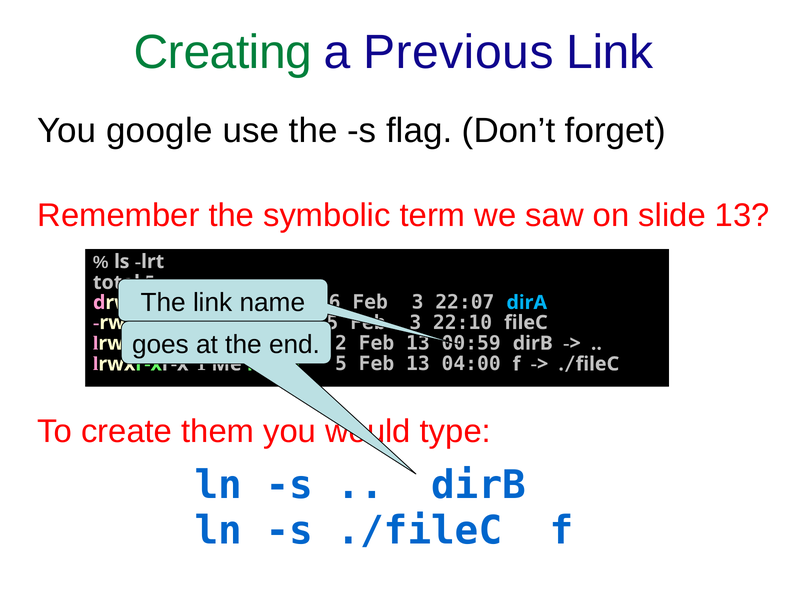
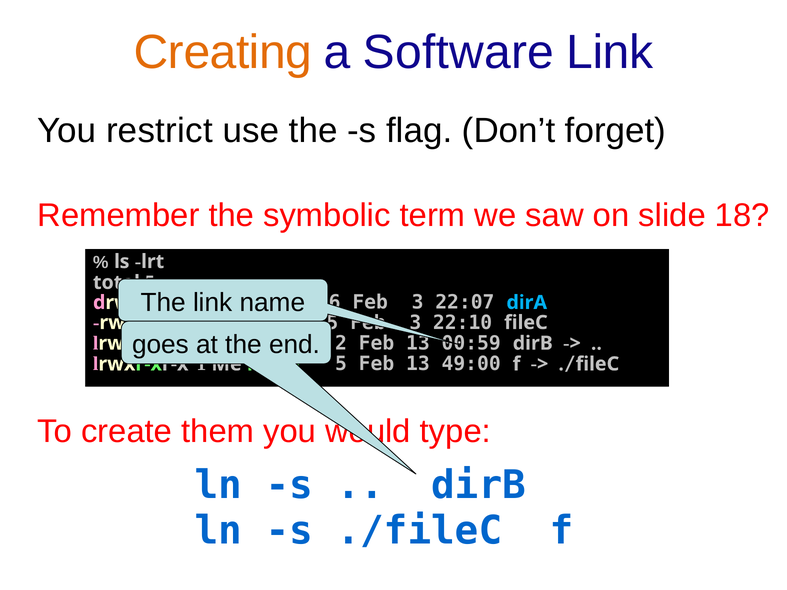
Creating colour: green -> orange (223, 52)
Previous: Previous -> Software (459, 52)
google: google -> restrict (159, 131)
slide 13: 13 -> 18 (742, 216)
04:00: 04:00 -> 49:00 (471, 364)
